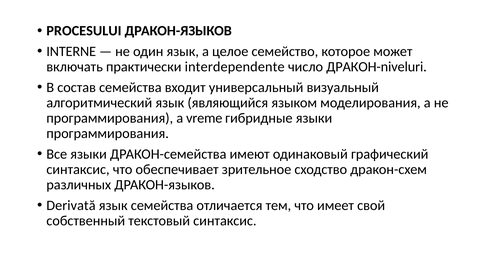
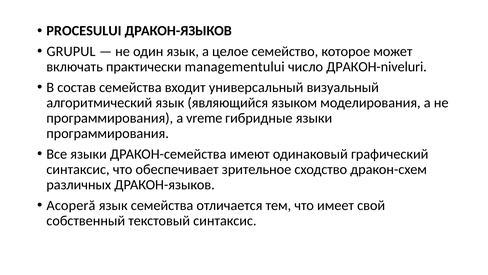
INTERNE: INTERNE -> GRUPUL (71, 51)
interdependente: interdependente -> managementului (235, 67)
Derivată: Derivată -> Acoperă (71, 205)
